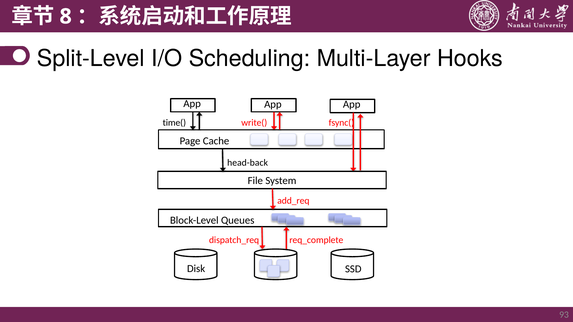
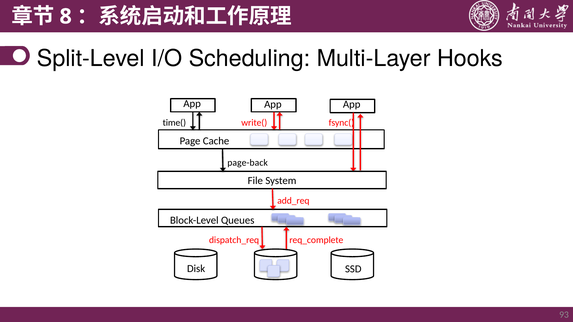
head-back: head-back -> page-back (248, 163)
